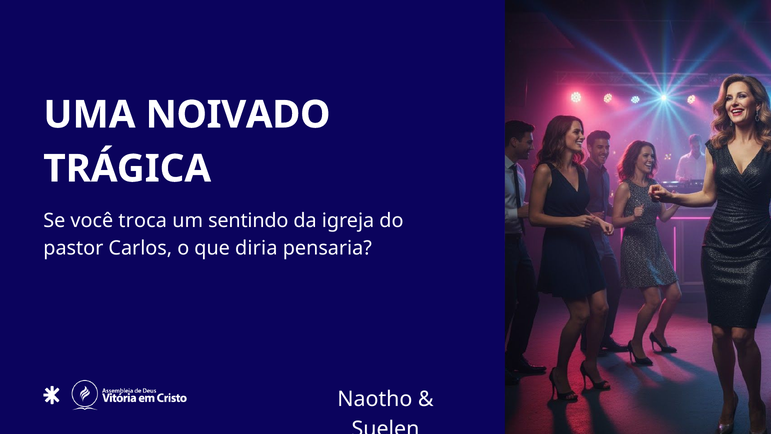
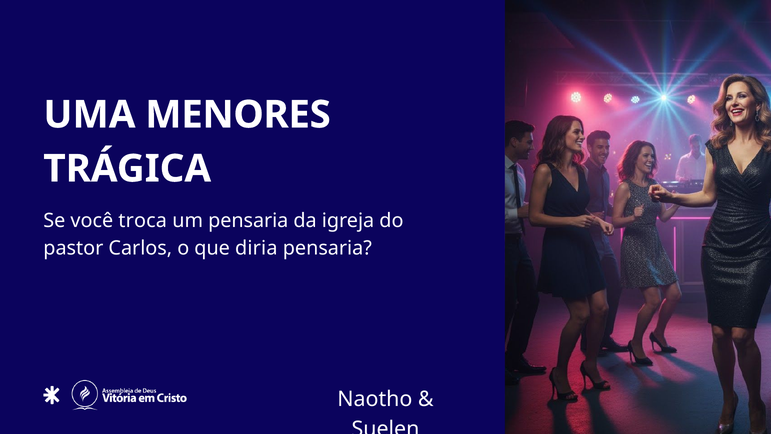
NOIVADO: NOIVADO -> MENORES (238, 115)
um sentindo: sentindo -> pensaria (248, 220)
